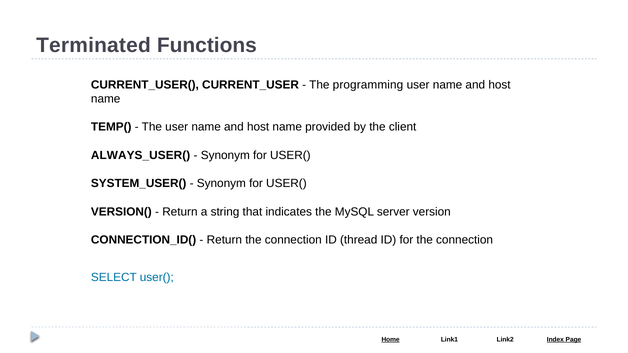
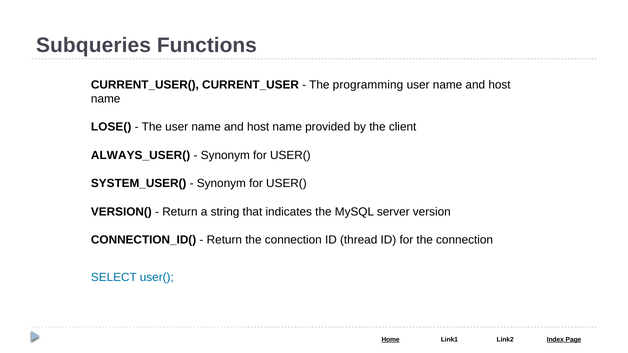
Terminated: Terminated -> Subqueries (94, 45)
TEMP(: TEMP( -> LOSE( (111, 127)
